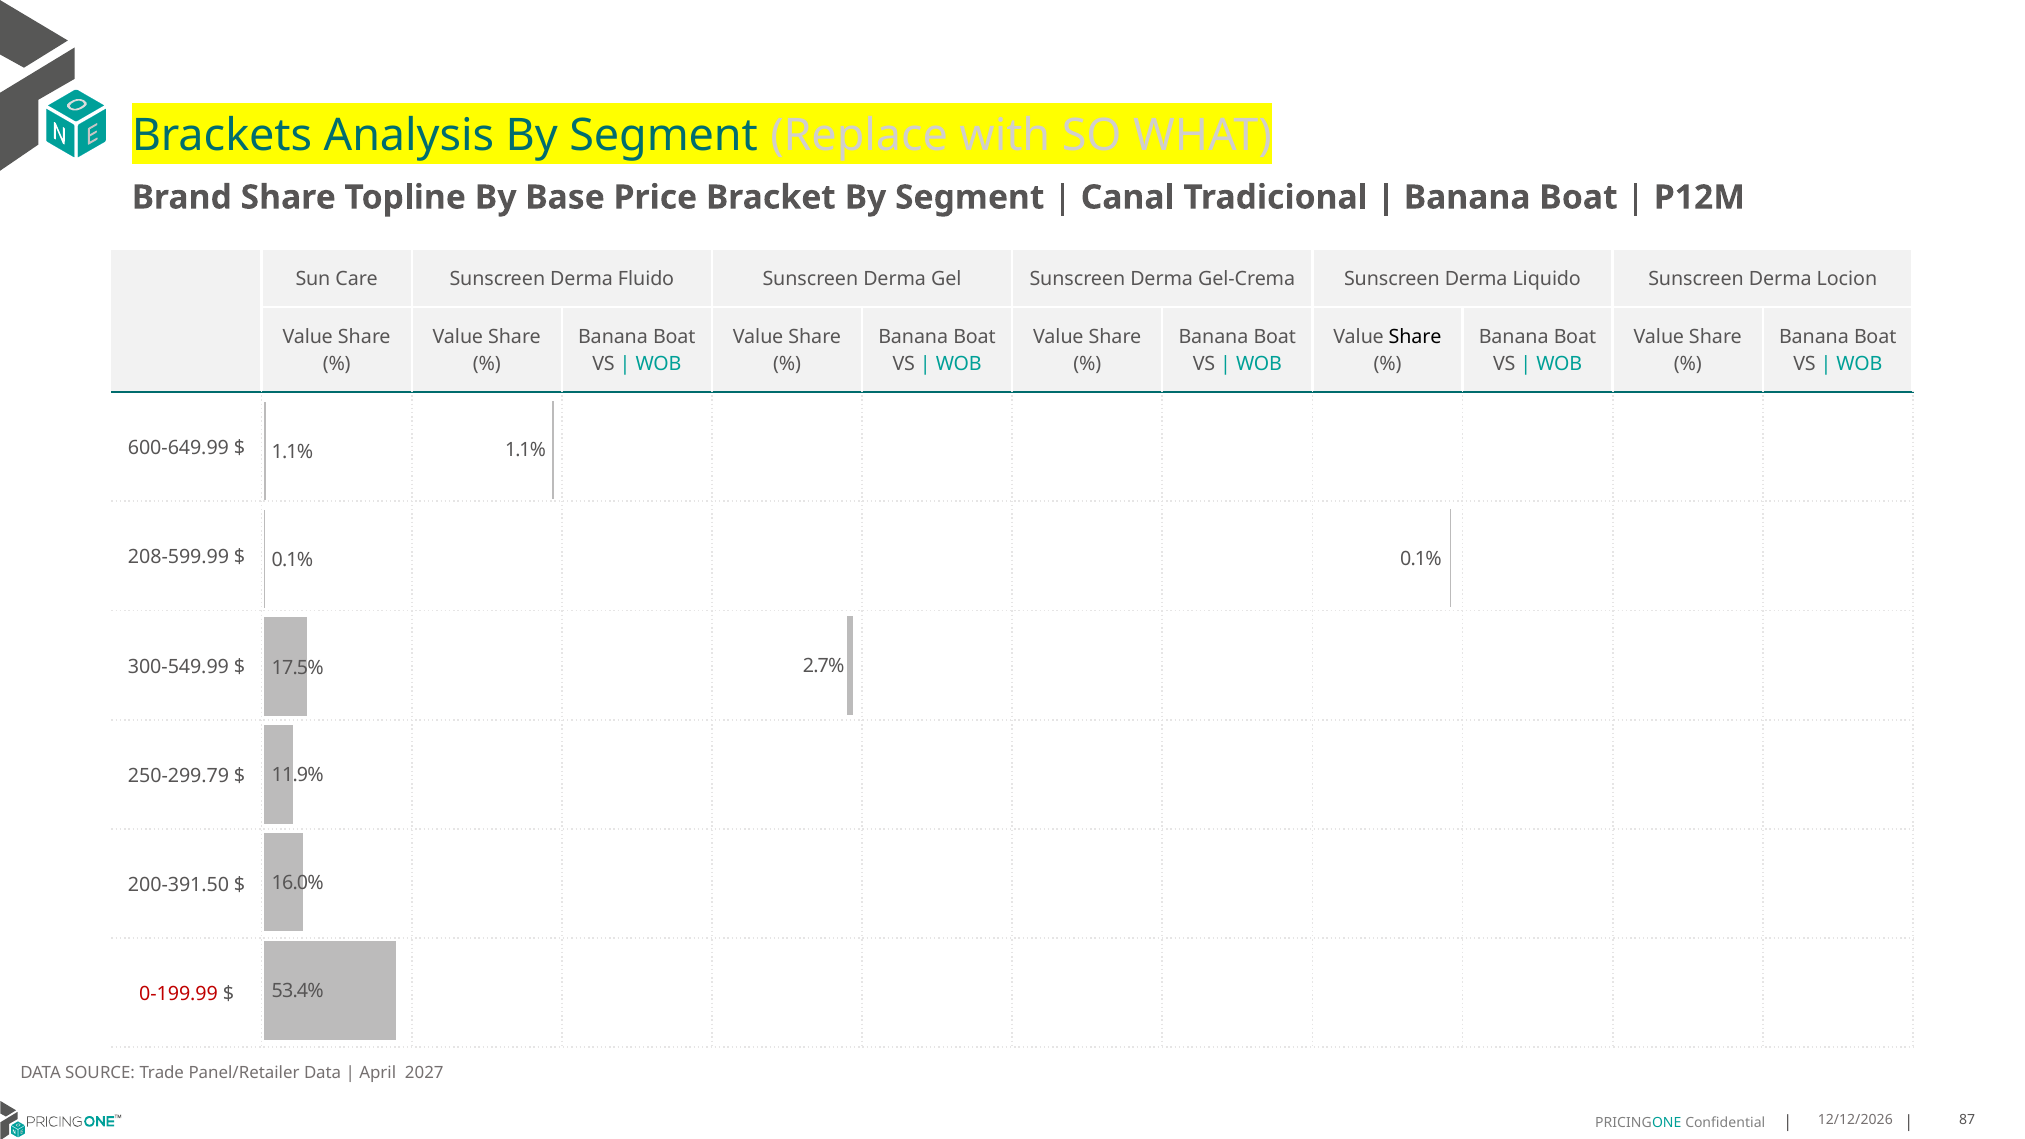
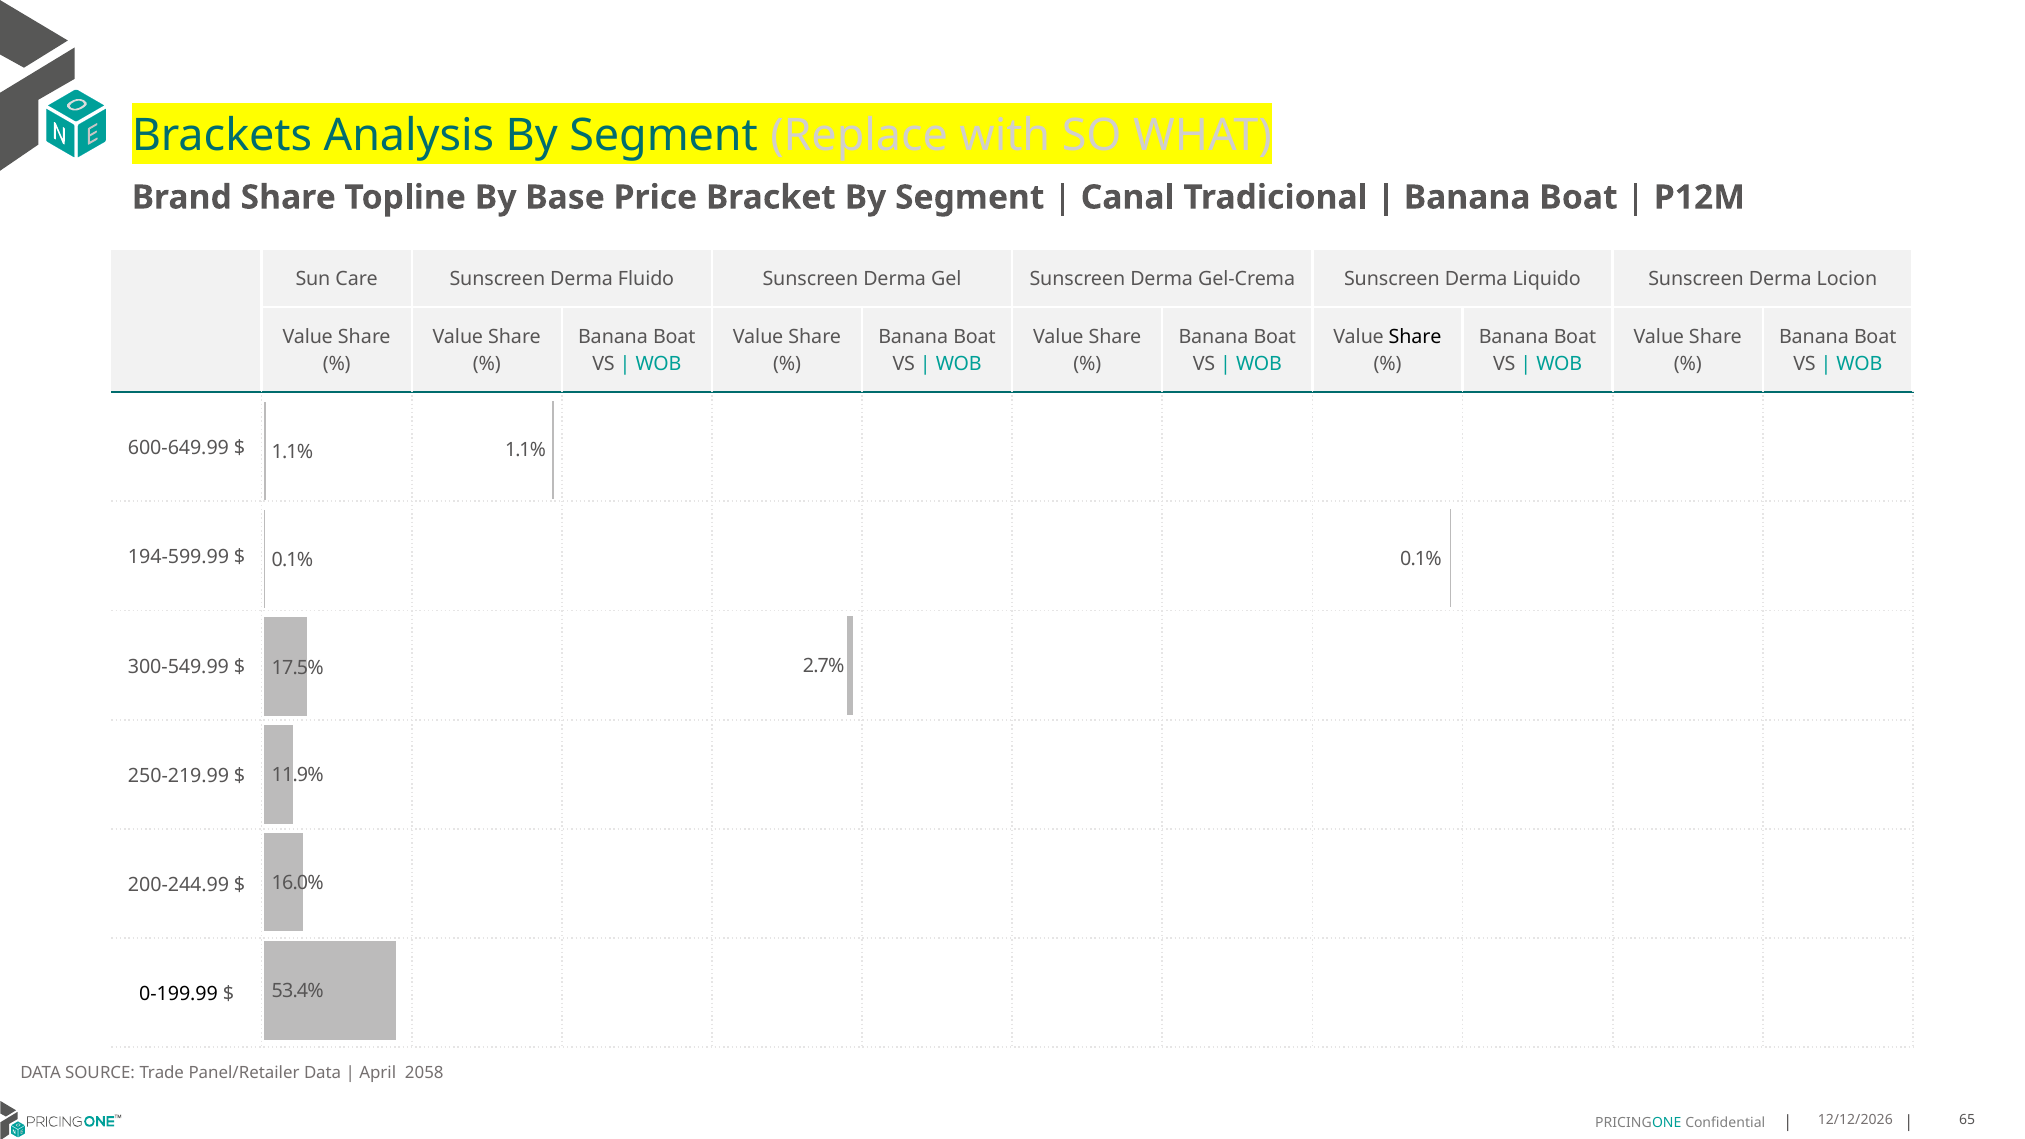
208-599.99: 208-599.99 -> 194-599.99 (179, 558)
250-299.79: 250-299.79 -> 250-219.99 (179, 776)
200-391.50: 200-391.50 -> 200-244.99 (179, 885)
0-199.99 colour: red -> black (179, 994)
2027: 2027 -> 2058 (424, 1073)
87: 87 -> 65 (1967, 1120)
